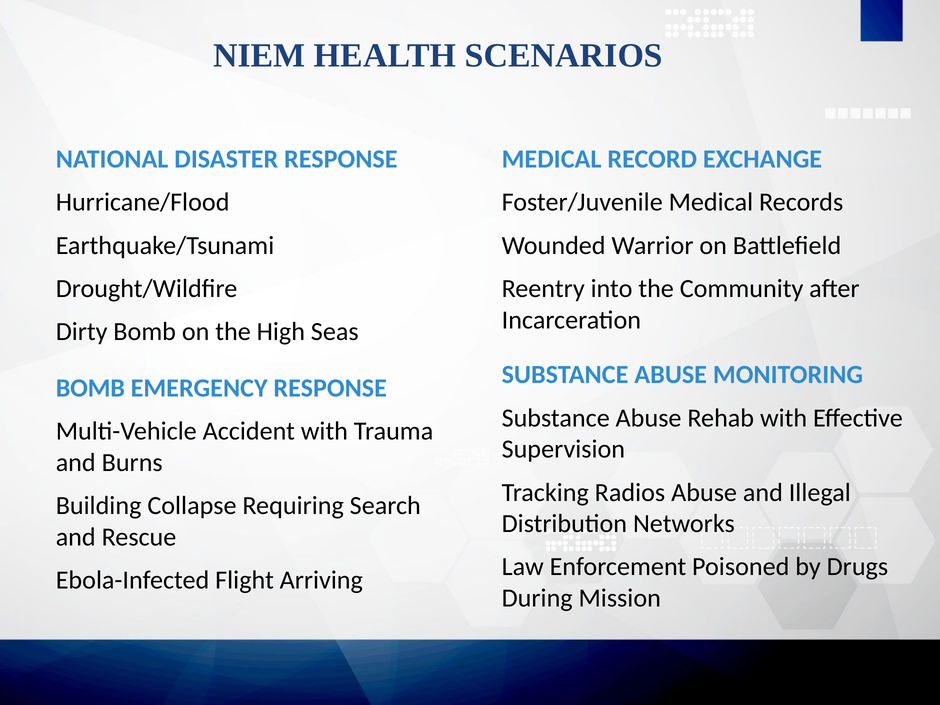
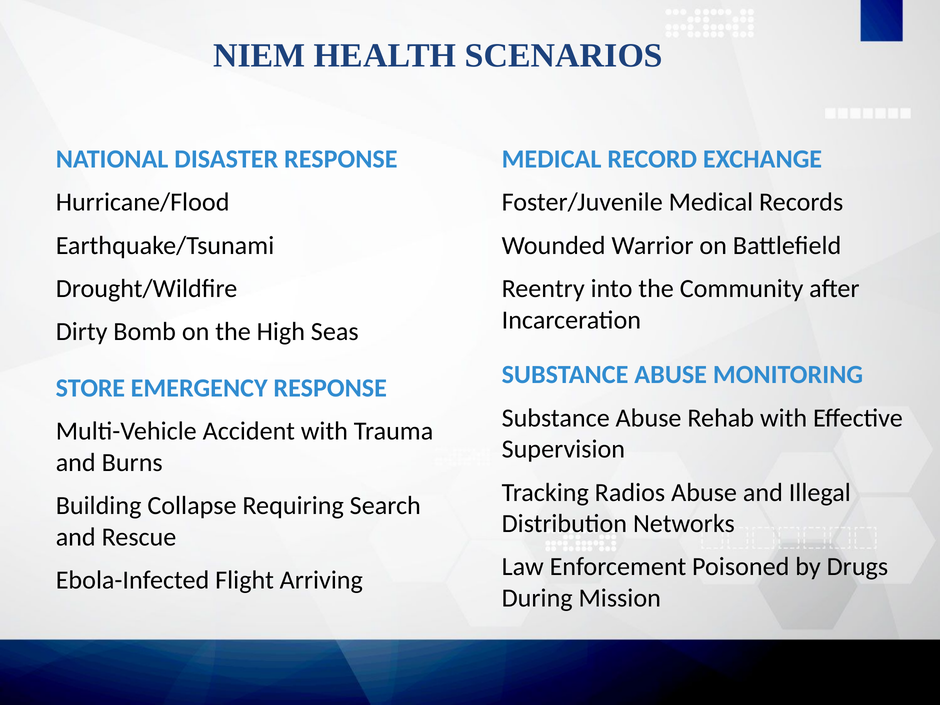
BOMB: BOMB -> STORE (90, 388)
